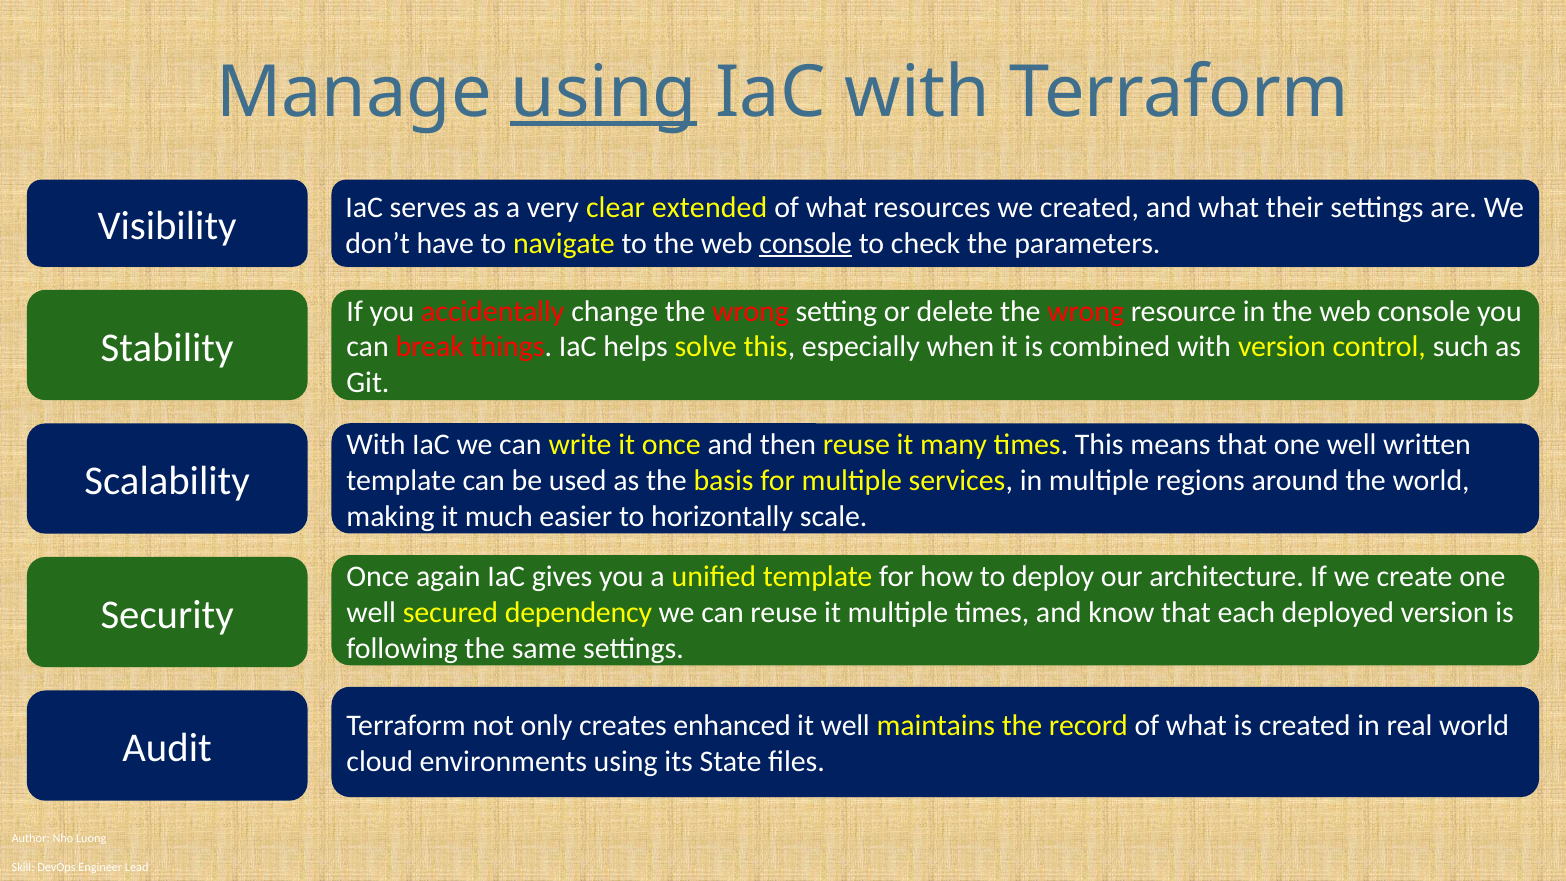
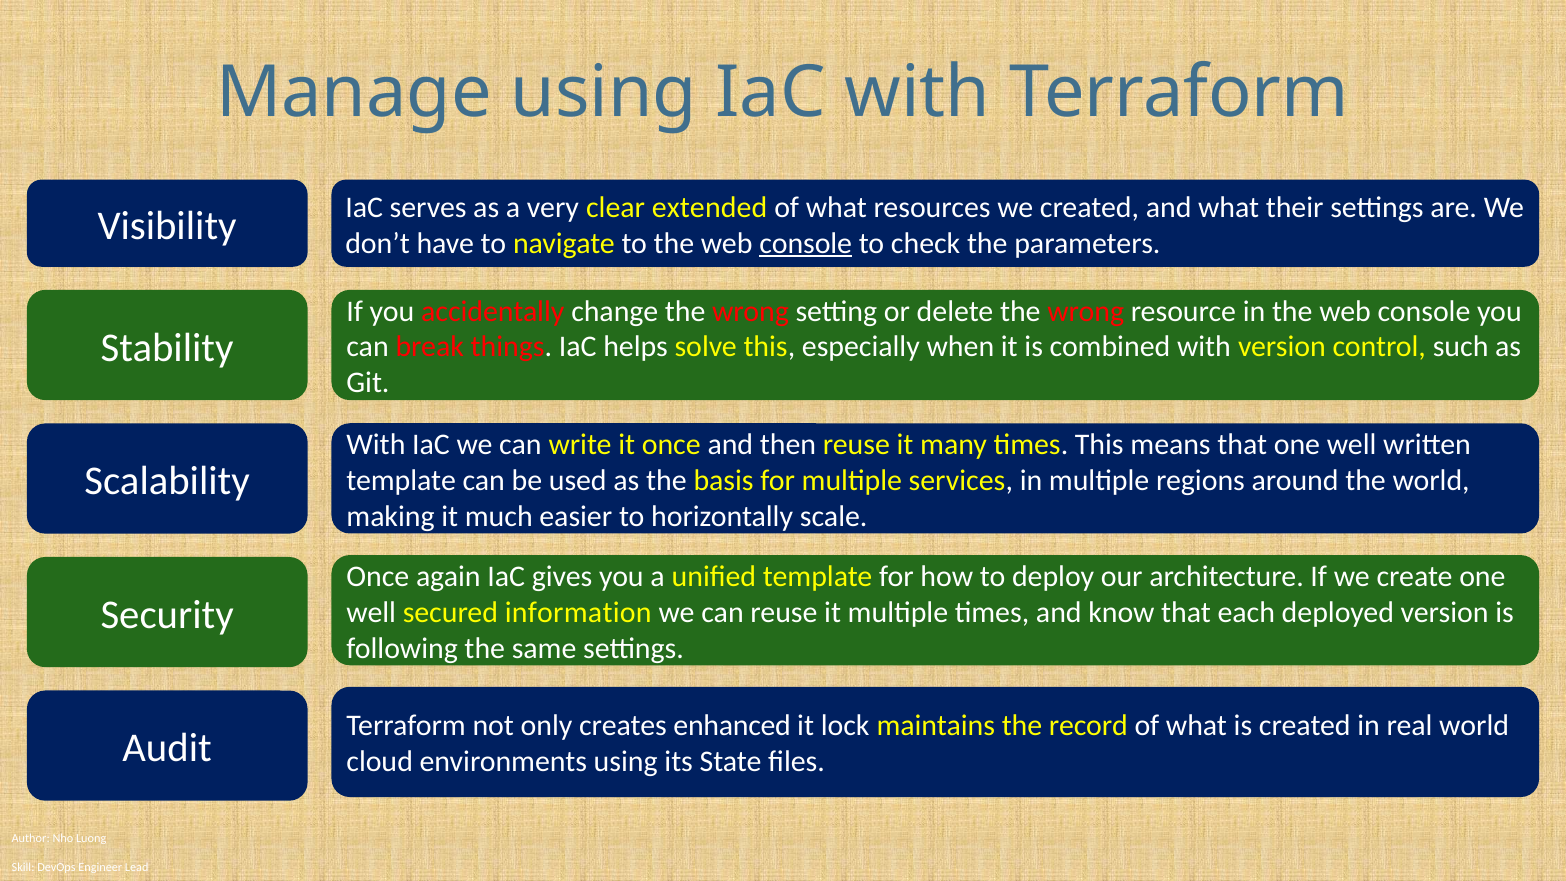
using underline: present -> none (604, 92)
dependency: dependency -> information (578, 612)
it well: well -> lock (845, 726)
